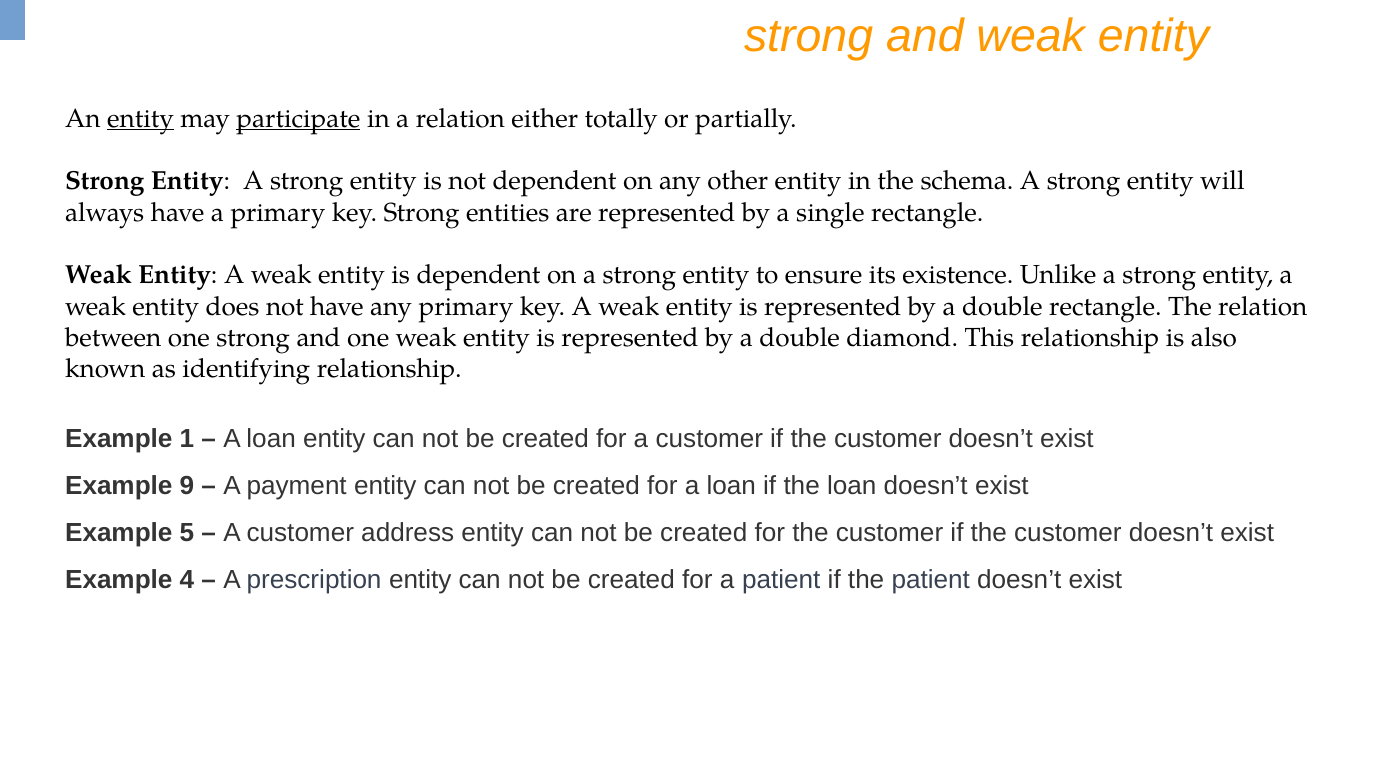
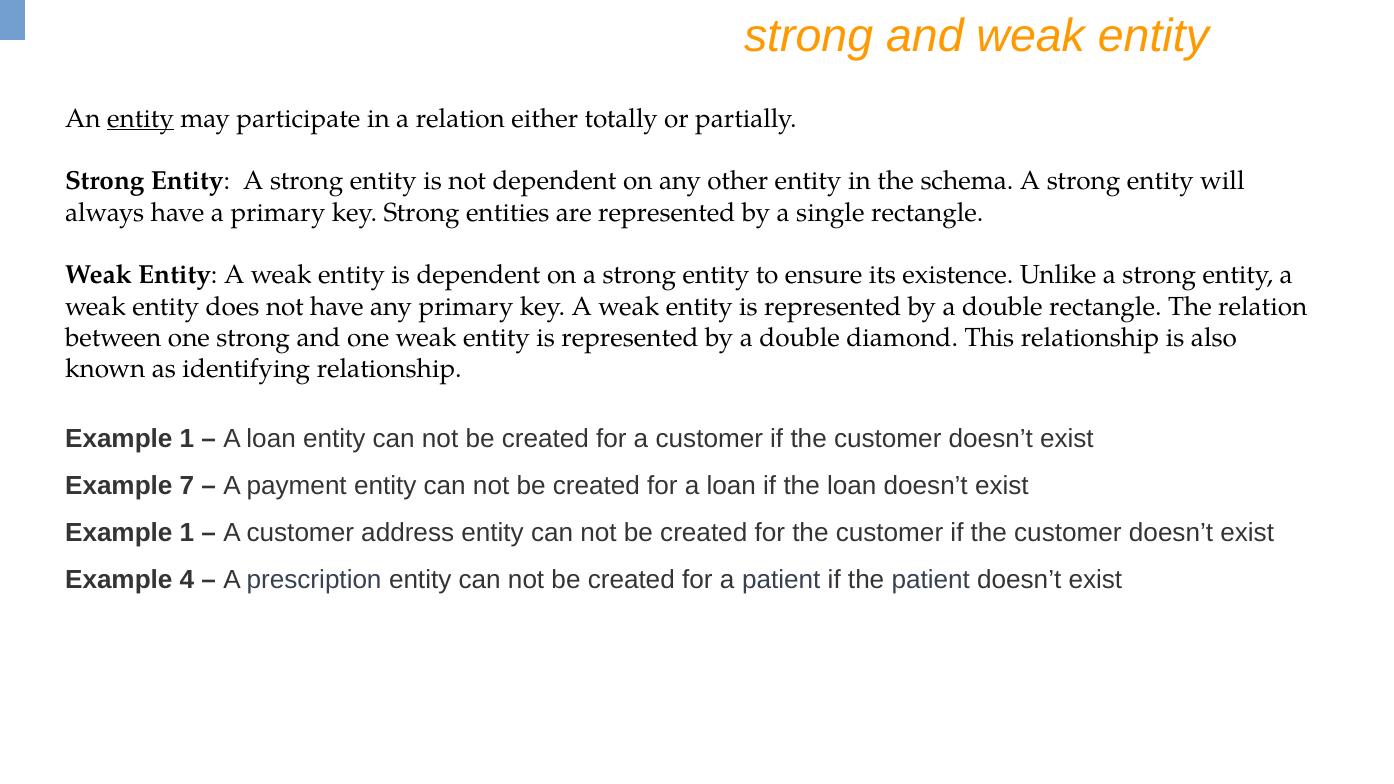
participate underline: present -> none (298, 118)
9: 9 -> 7 (187, 486)
5: 5 -> 1 (187, 533)
